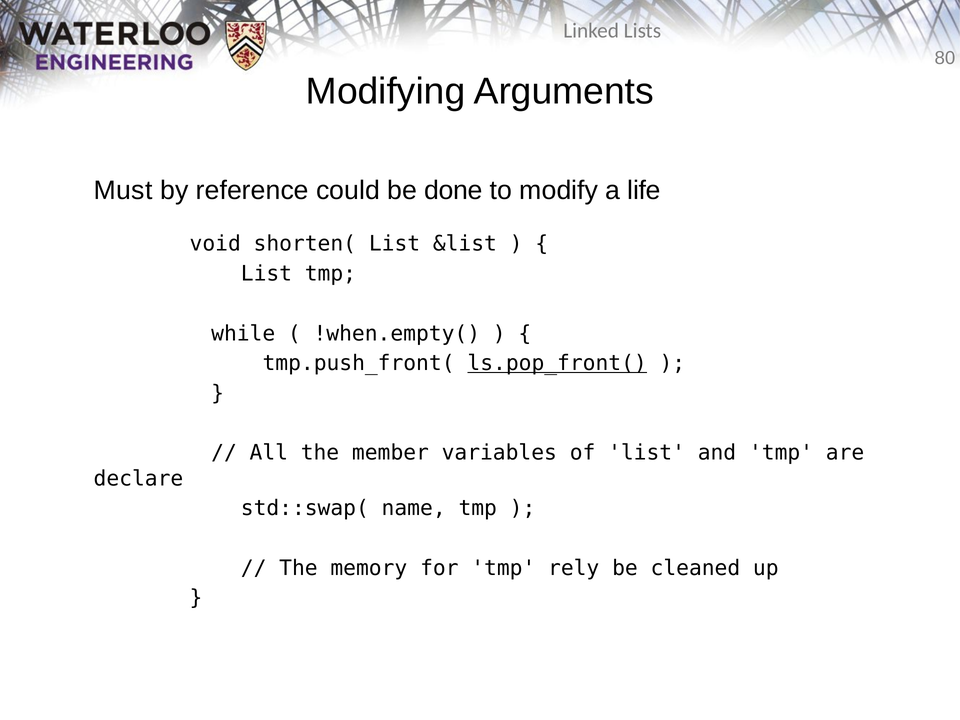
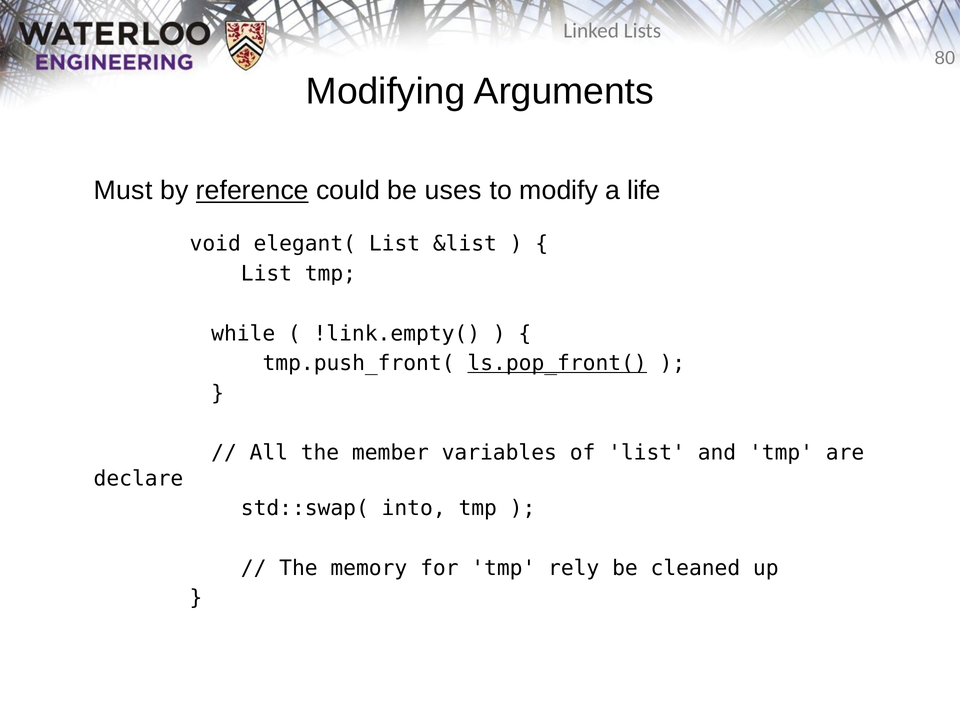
reference underline: none -> present (252, 191)
done: done -> uses (453, 191)
shorten(: shorten( -> elegant( (305, 244)
!when.empty(: !when.empty( -> !link.empty( (397, 334)
name: name -> into (414, 508)
